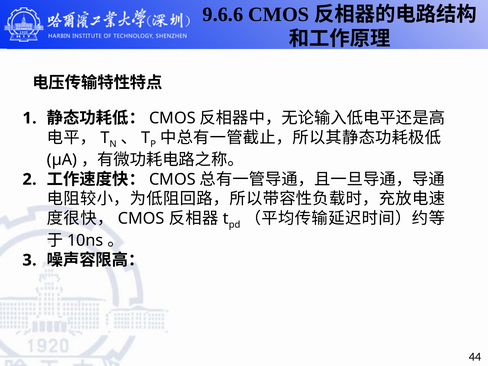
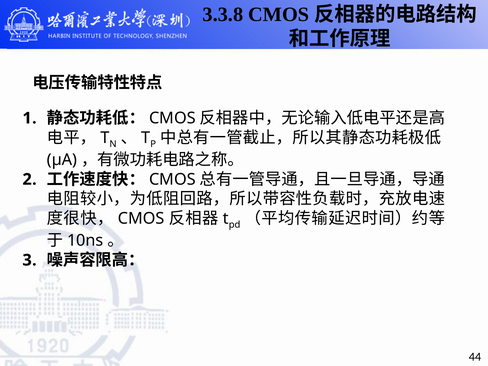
9.6.6: 9.6.6 -> 3.3.8 (223, 14)
